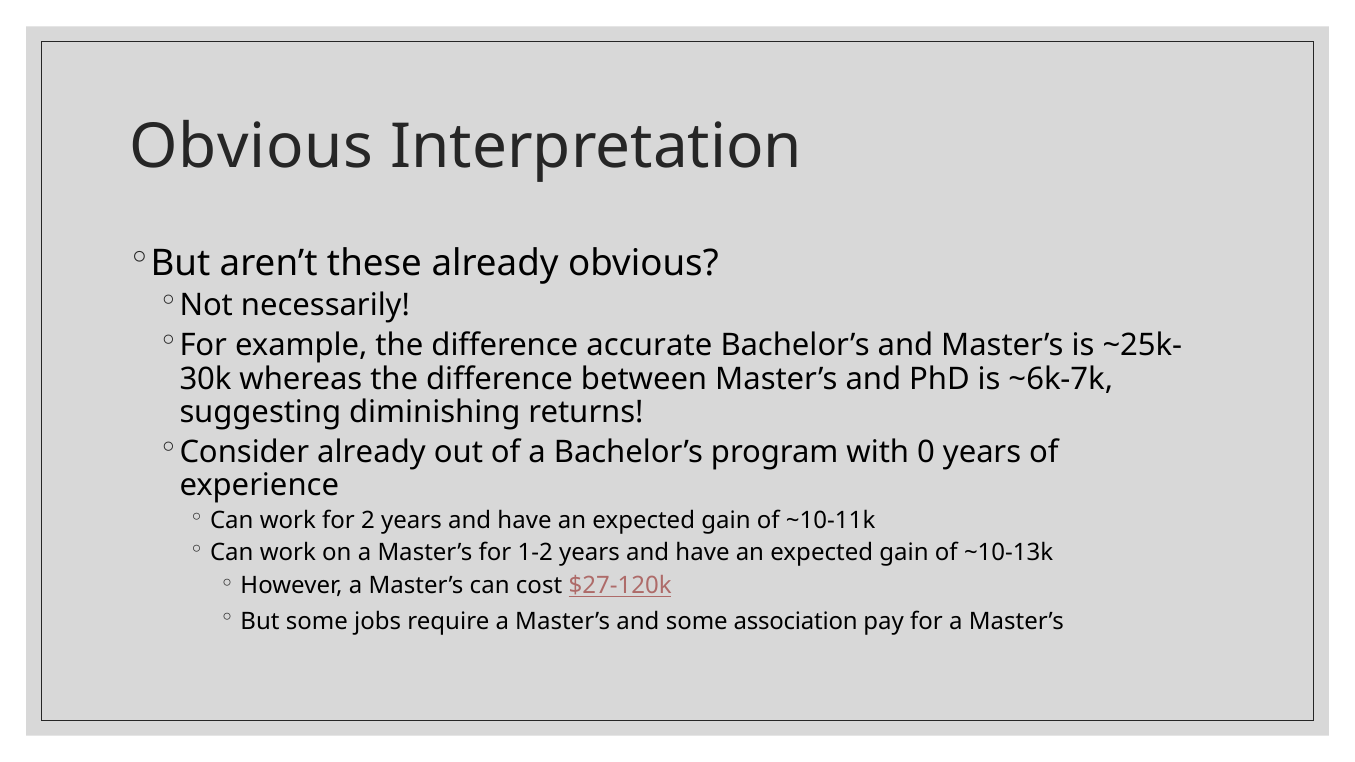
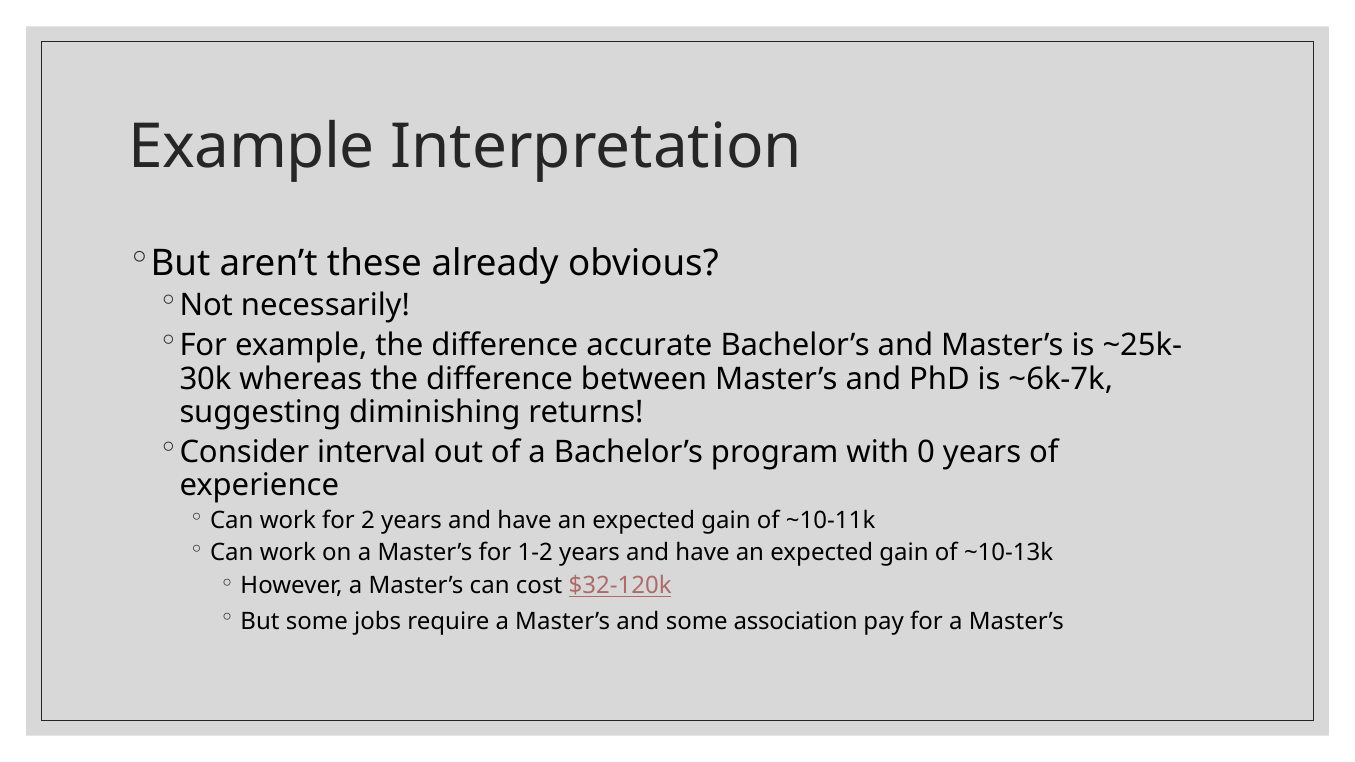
Obvious: Obvious -> Example (252, 147)
Consider already: already -> interval (372, 452)
$27-120k: $27-120k -> $32-120k (620, 585)
